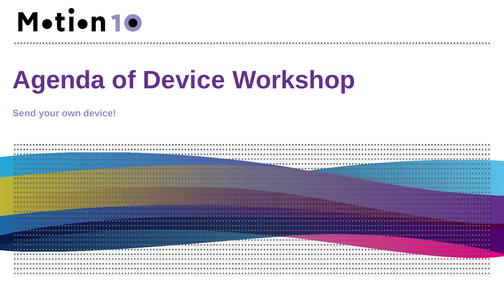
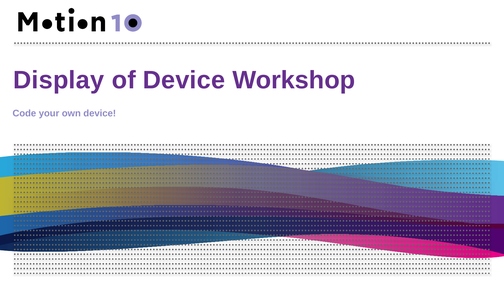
Agenda: Agenda -> Display (59, 80)
Send: Send -> Code (24, 113)
